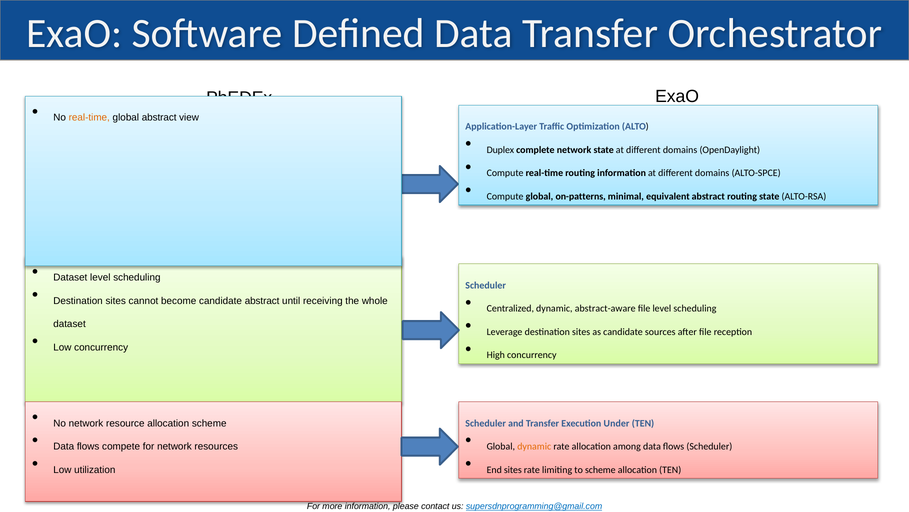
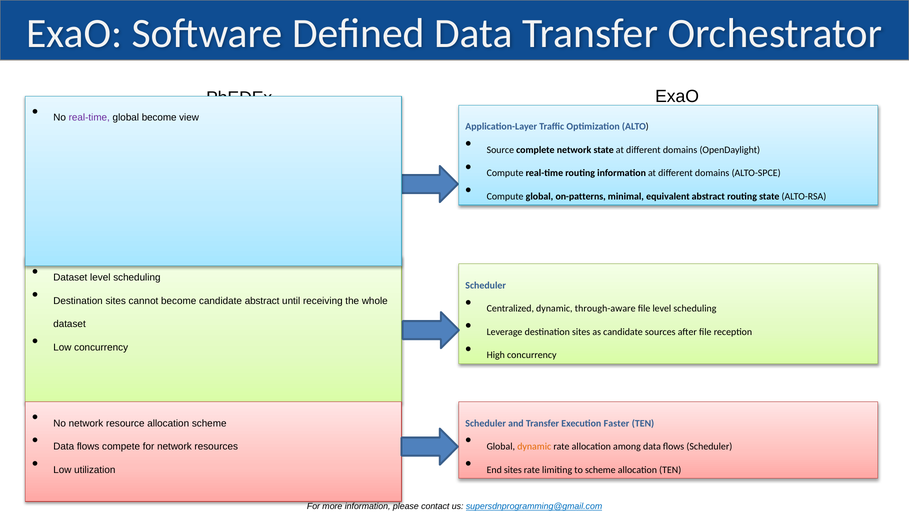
real-time colour: orange -> purple (89, 118)
global abstract: abstract -> become (159, 118)
Duplex: Duplex -> Source (500, 150)
abstract-aware: abstract-aware -> through-aware (605, 308)
Under: Under -> Faster (617, 423)
